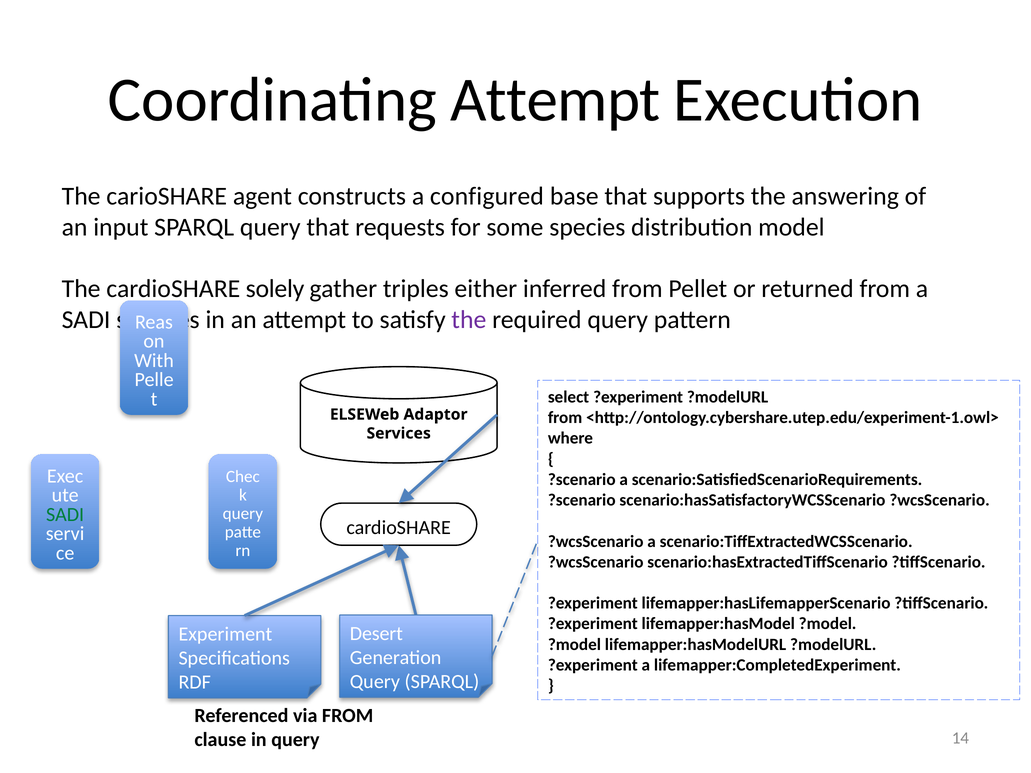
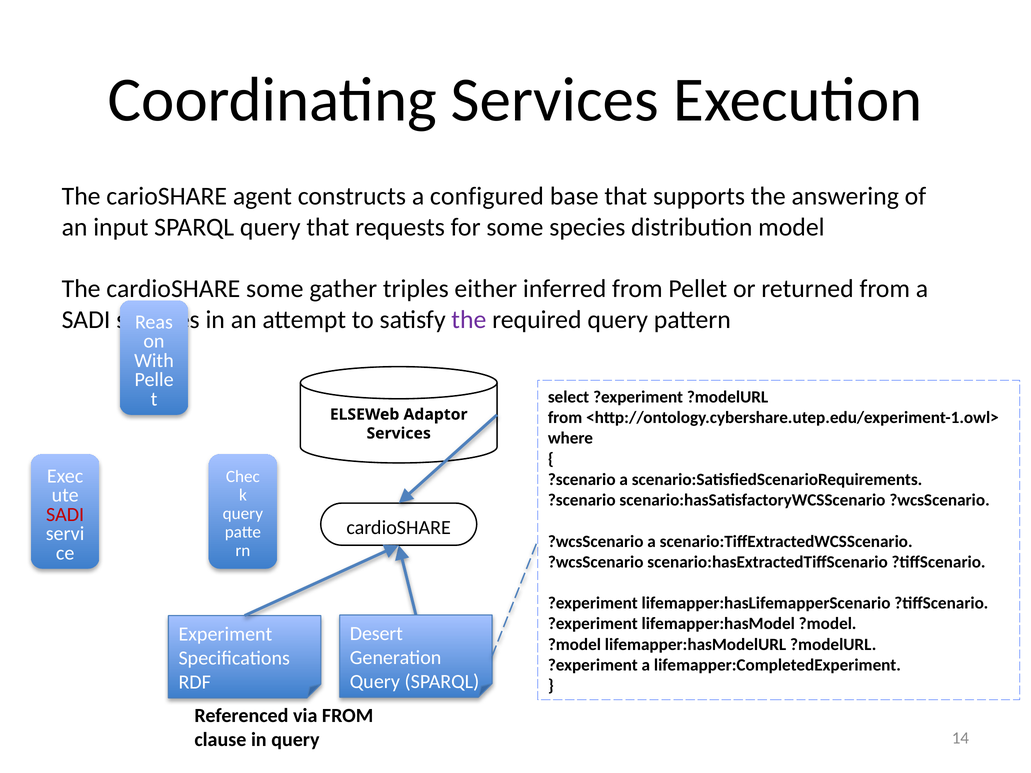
Coordinating Attempt: Attempt -> Services (555, 100)
solely: solely -> some (275, 289)
SADI colour: green -> red (65, 515)
